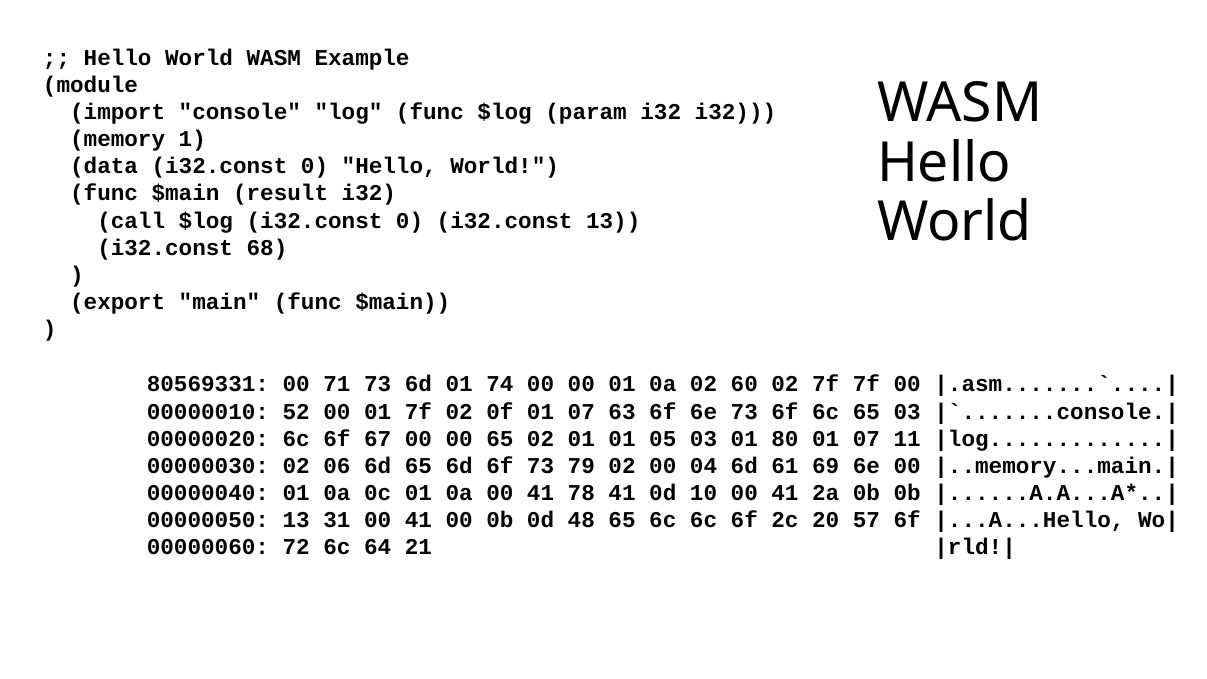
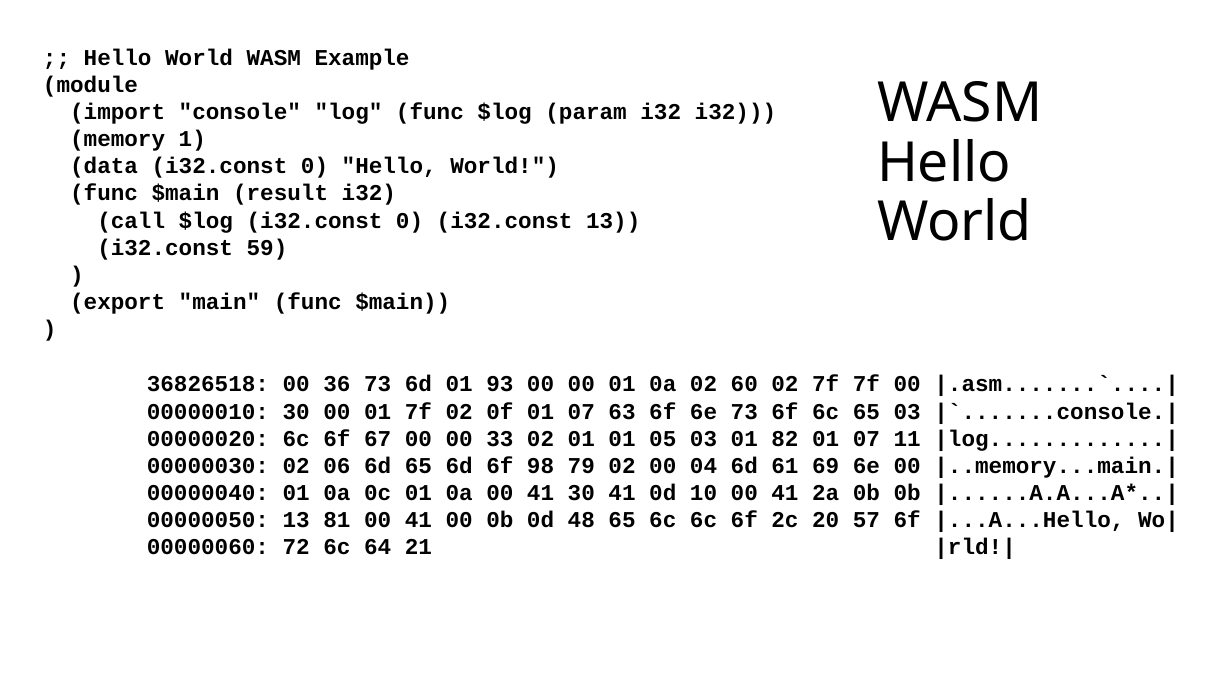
68: 68 -> 59 (267, 248)
80569331: 80569331 -> 36826518 (208, 384)
71: 71 -> 36 (337, 384)
74: 74 -> 93 (500, 384)
00000010 52: 52 -> 30 (296, 412)
00 65: 65 -> 33 (500, 439)
80: 80 -> 82 (785, 439)
6f 73: 73 -> 98 (541, 466)
41 78: 78 -> 30 (581, 493)
31: 31 -> 81 (337, 520)
